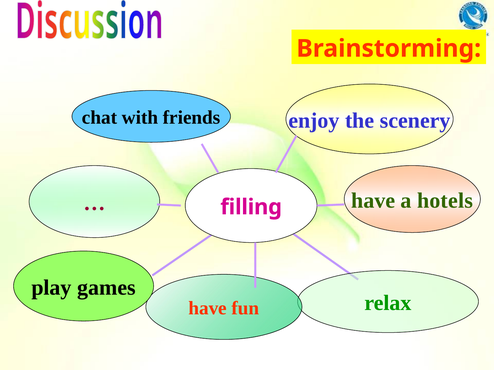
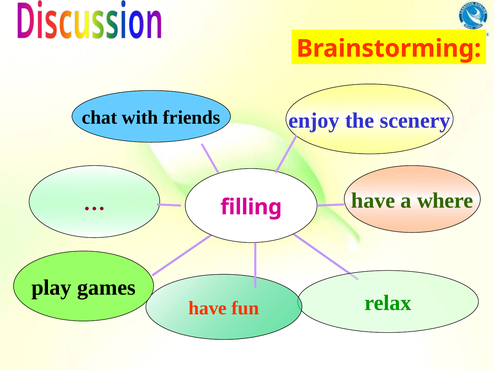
hotels: hotels -> where (445, 201)
